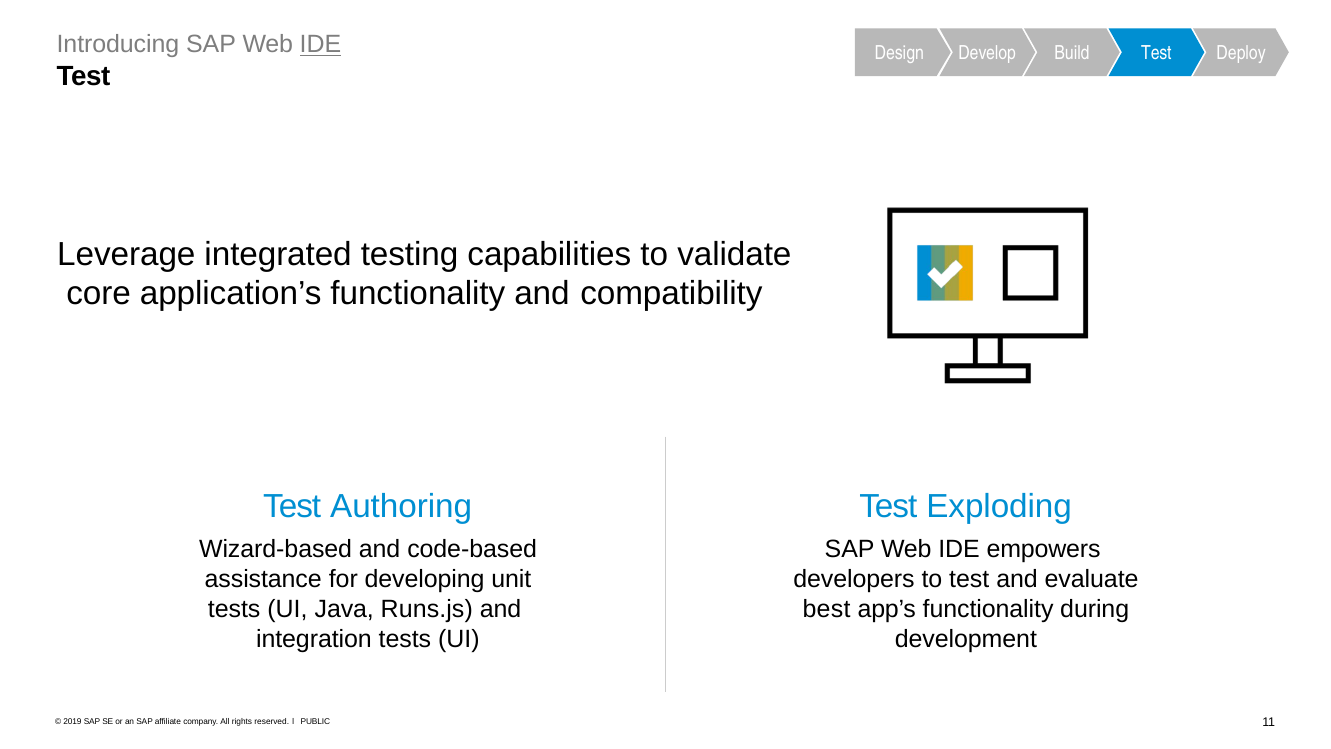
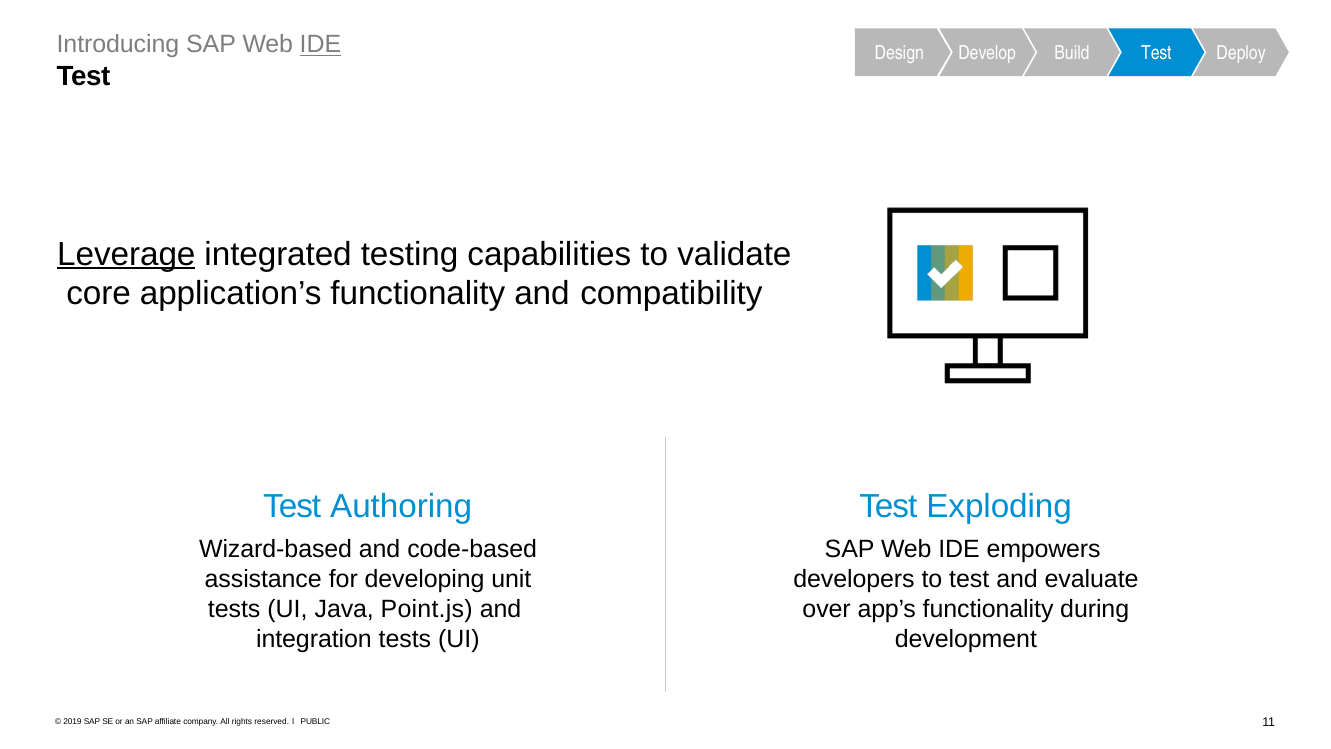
Leverage underline: none -> present (126, 254)
Runs.js: Runs.js -> Point.js (427, 609)
best: best -> over (827, 609)
